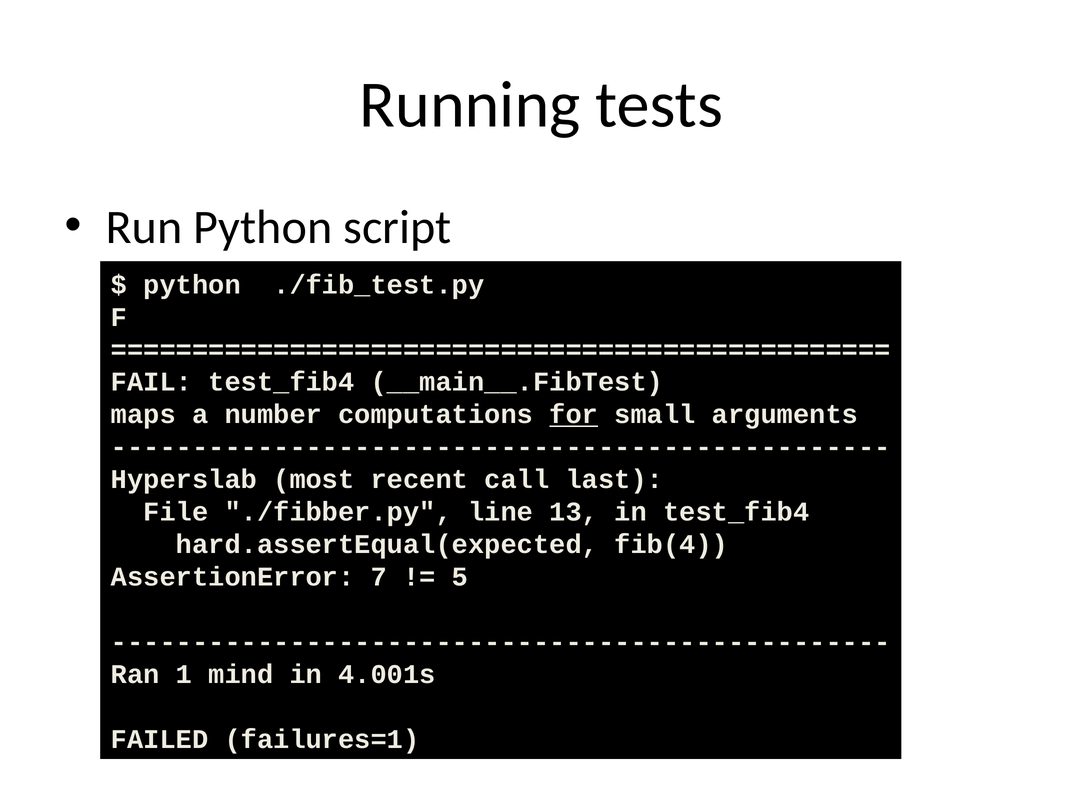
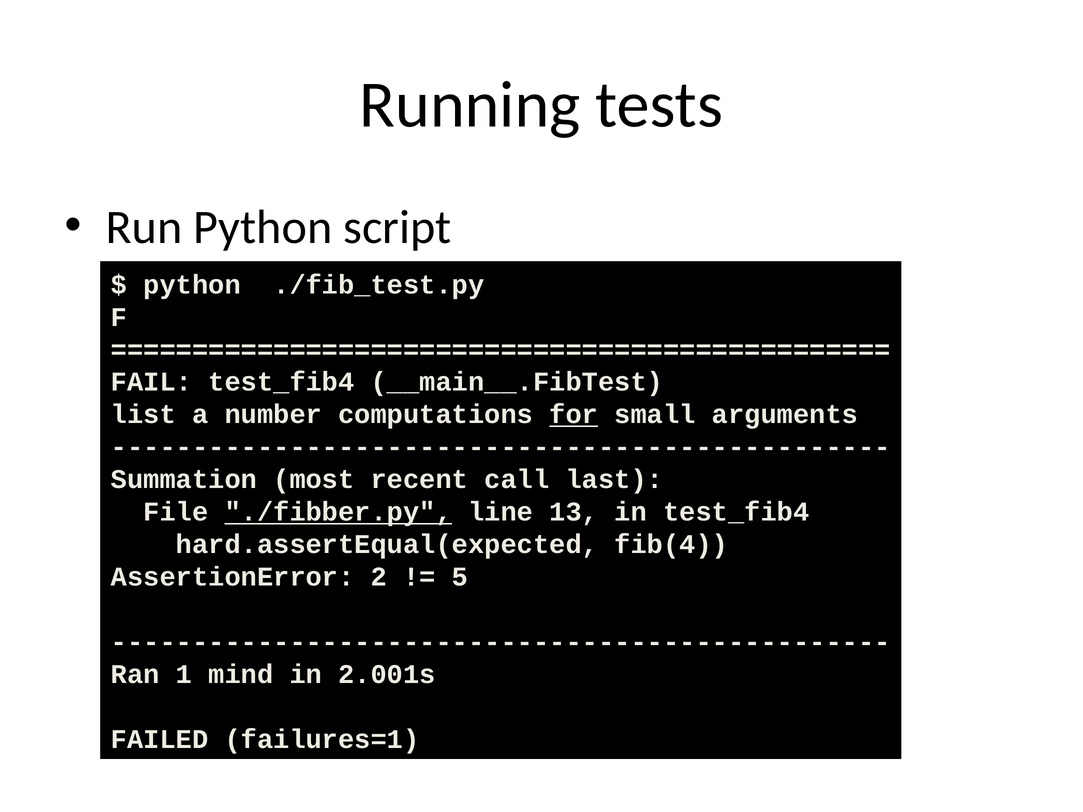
maps: maps -> list (143, 415)
Hyperslab: Hyperslab -> Summation (184, 480)
./fibber.py underline: none -> present (338, 512)
7: 7 -> 2 (379, 577)
4.001s: 4.001s -> 2.001s (387, 675)
